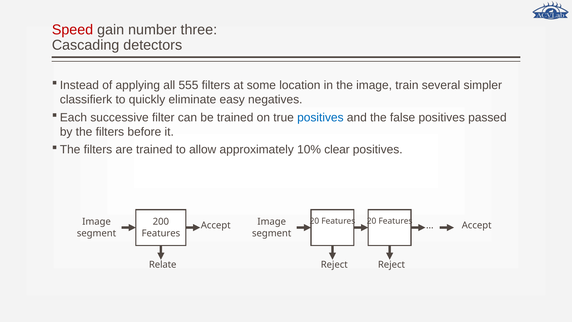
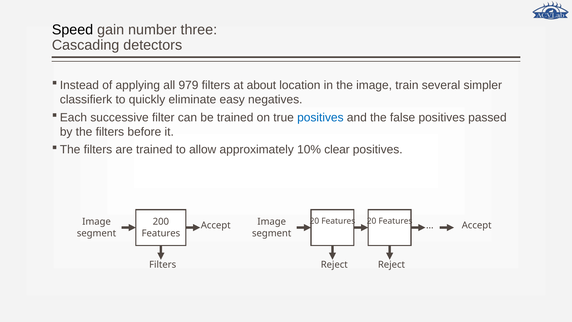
Speed colour: red -> black (73, 30)
555: 555 -> 979 (188, 85)
some: some -> about (261, 85)
Relate: Relate -> Filters (163, 264)
